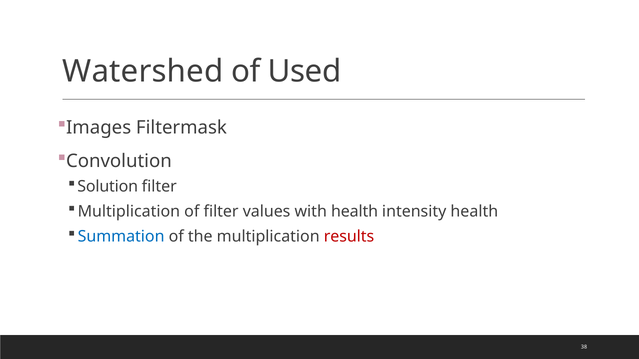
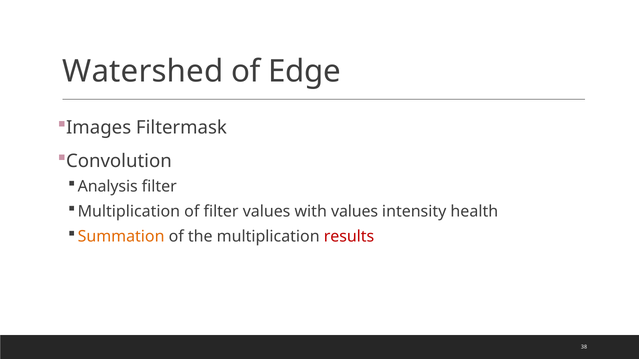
Used: Used -> Edge (305, 72)
Solution: Solution -> Analysis (108, 187)
with health: health -> values (355, 212)
Summation colour: blue -> orange (121, 237)
